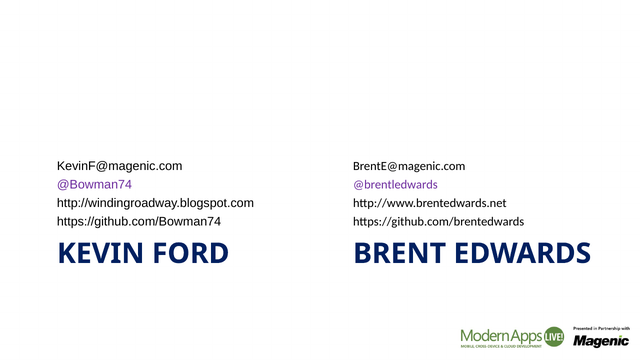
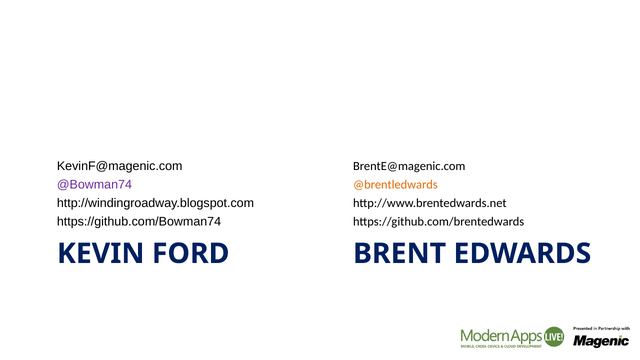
@brentledwards colour: purple -> orange (395, 185)
